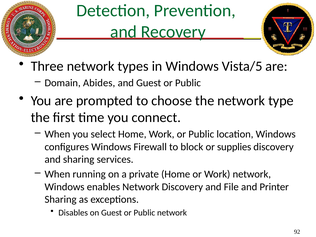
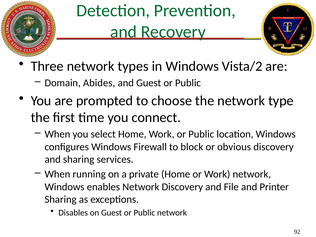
Vista/5: Vista/5 -> Vista/2 (242, 66)
supplies: supplies -> obvious (234, 147)
